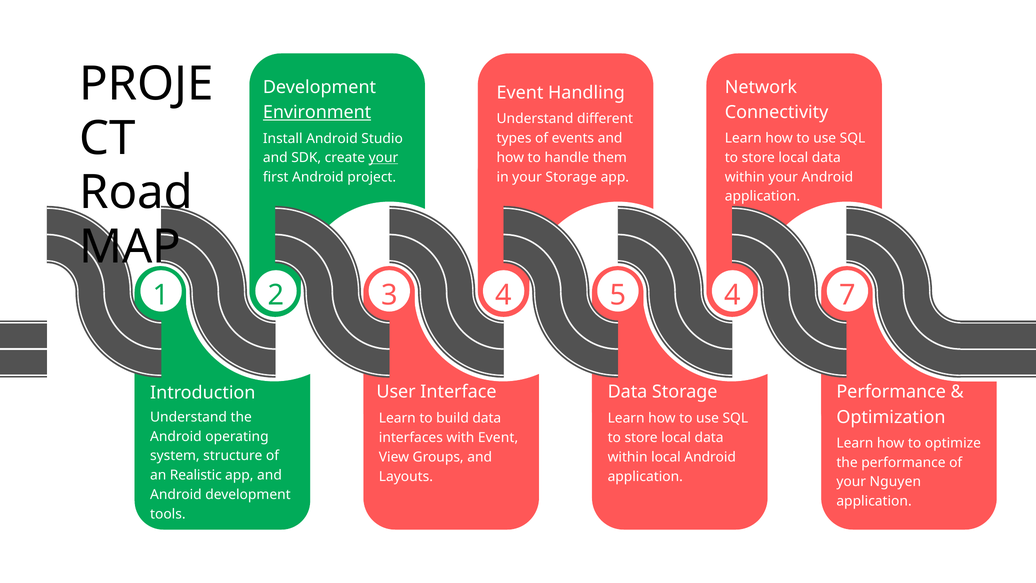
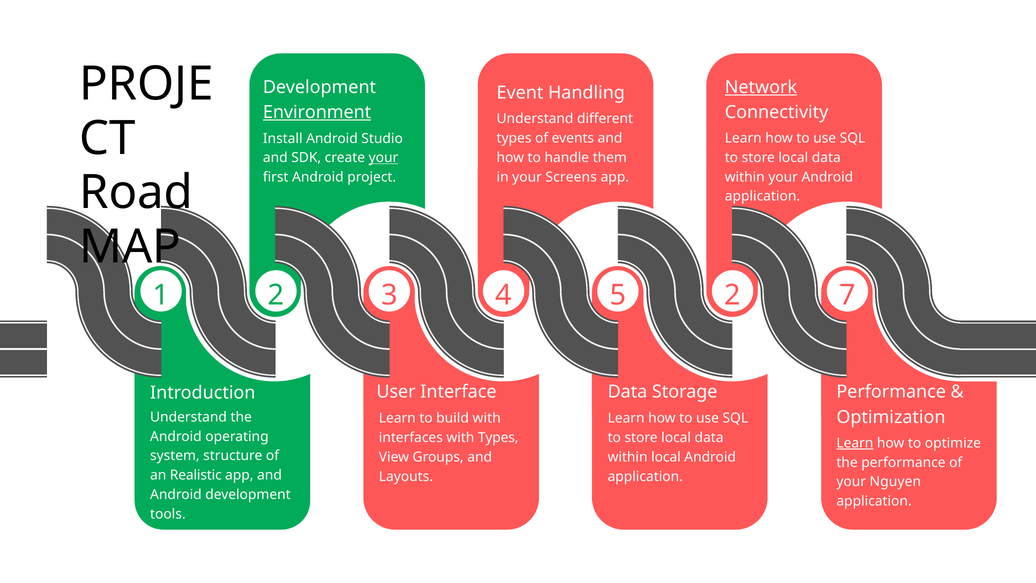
Network underline: none -> present (761, 87)
your Storage: Storage -> Screens (571, 177)
5 4: 4 -> 2 (733, 295)
build data: data -> with (487, 418)
with Event: Event -> Types (498, 437)
Learn underline: none -> present (855, 443)
